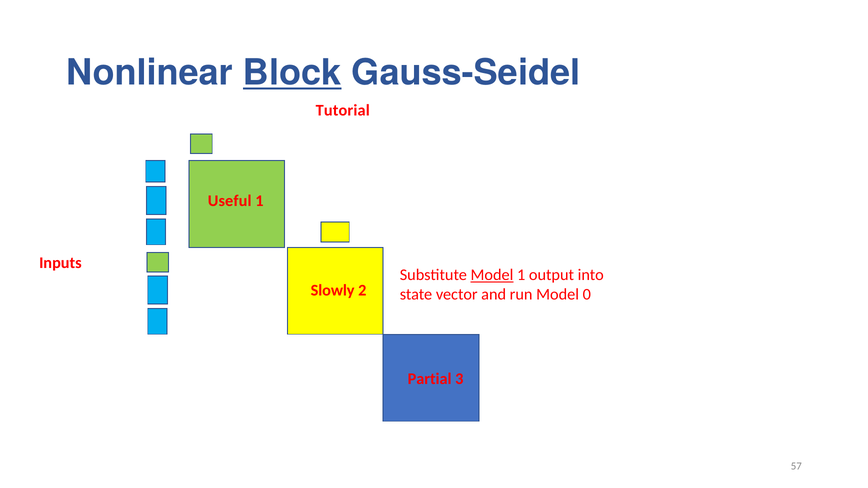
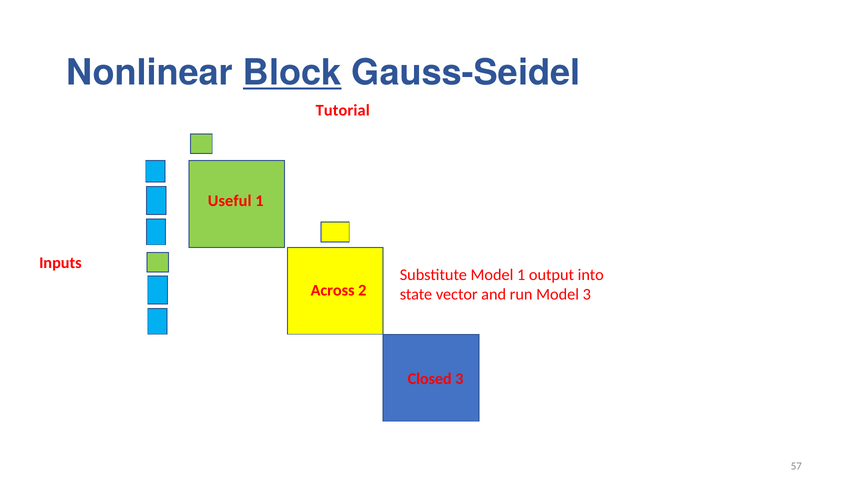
Model underline: present -> none (492, 275)
Slowly: Slowly -> Across (333, 290)
Model 0: 0 -> 3 (587, 295)
Partial: Partial -> Closed (430, 379)
